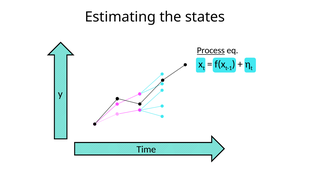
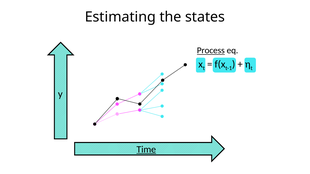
Time underline: none -> present (146, 150)
